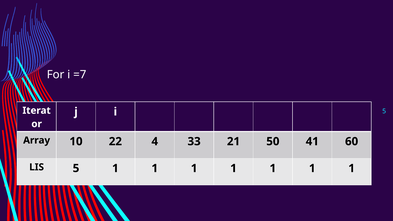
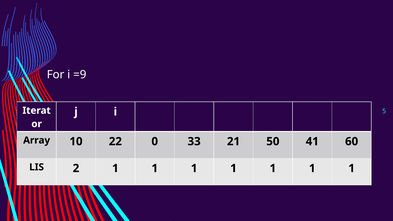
=7: =7 -> =9 (80, 75)
4: 4 -> 0 (155, 142)
LIS 5: 5 -> 2 (76, 168)
